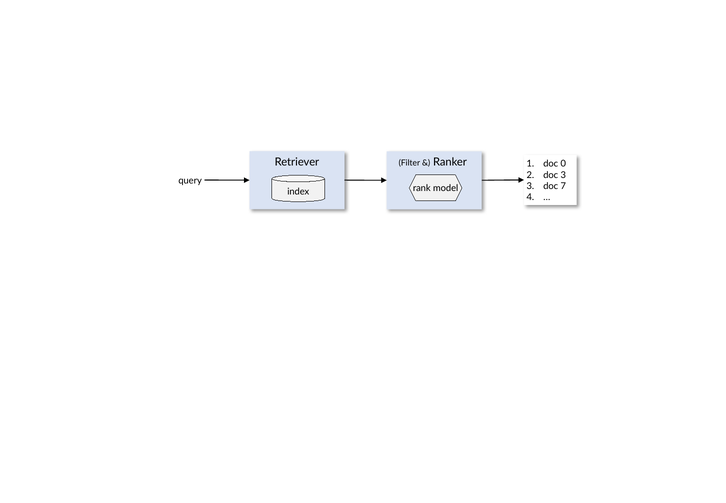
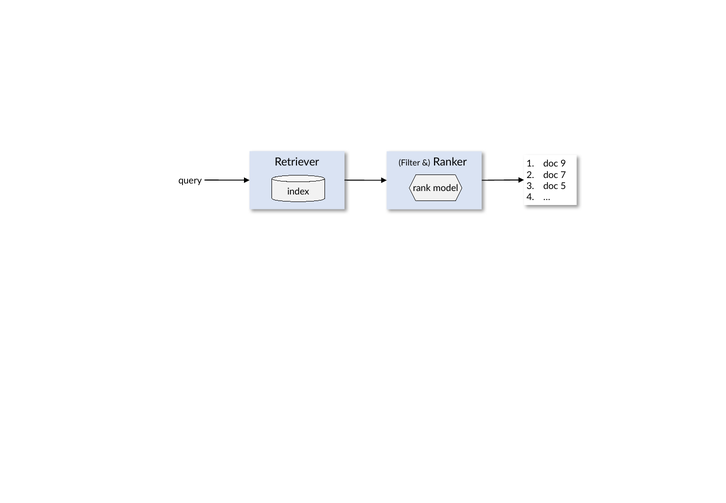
0: 0 -> 9 (563, 164)
doc 3: 3 -> 7 (563, 175)
7: 7 -> 5 (563, 186)
